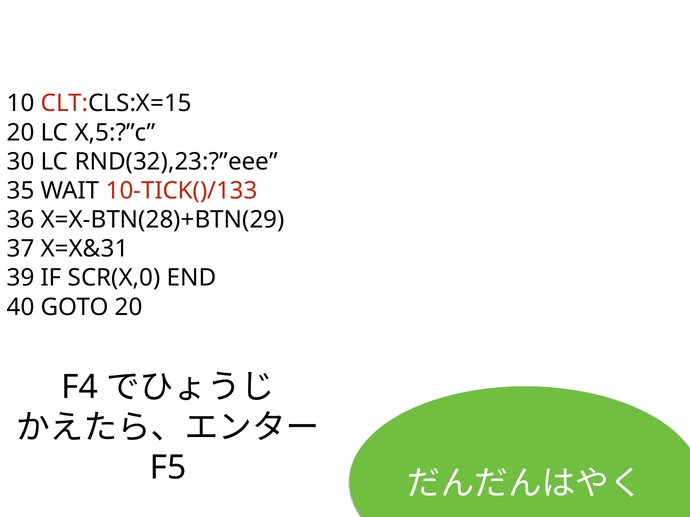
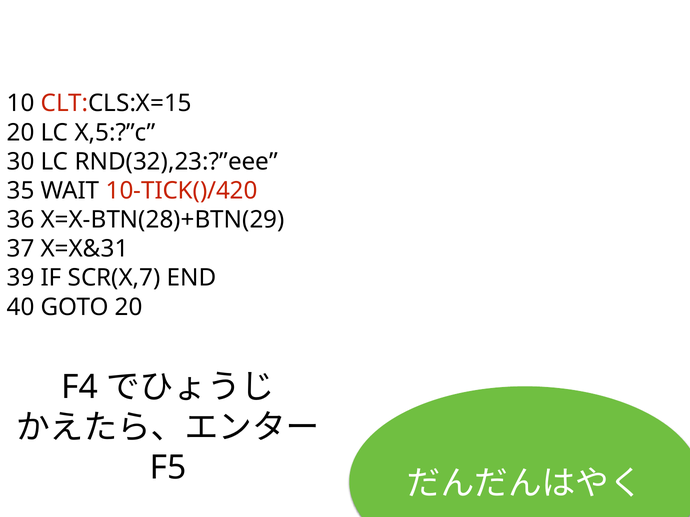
10-TICK()/133: 10-TICK()/133 -> 10-TICK()/420 (182, 191)
SCR(X,0: SCR(X,0 -> SCR(X,7 (114, 278)
